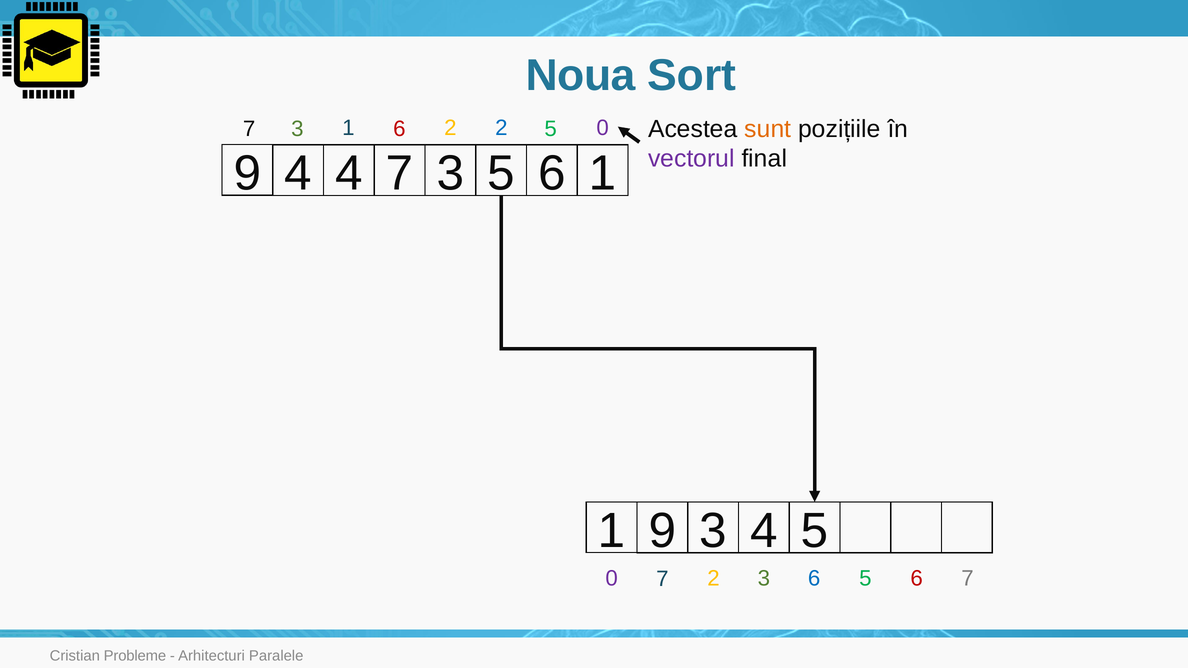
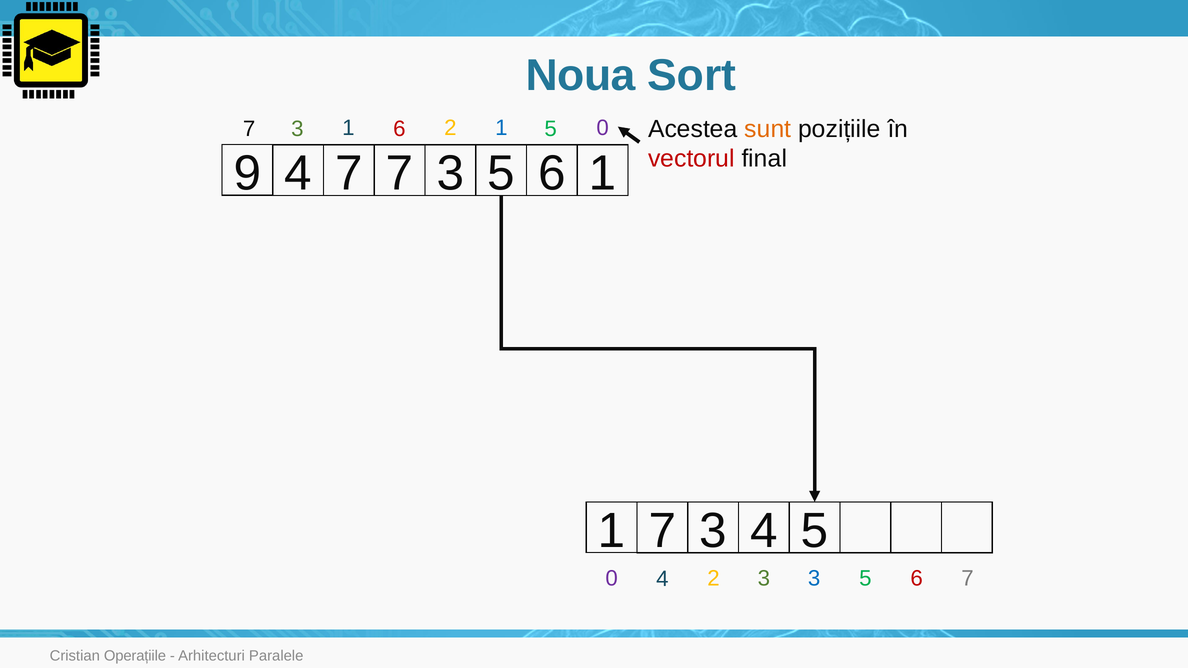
2 2: 2 -> 1 (501, 128)
vectorul colour: purple -> red (691, 159)
4 4: 4 -> 7 (349, 174)
9: 9 -> 7 (662, 531)
0 7: 7 -> 4 (662, 579)
3 6: 6 -> 3 (814, 579)
Probleme: Probleme -> Operațiile (135, 656)
